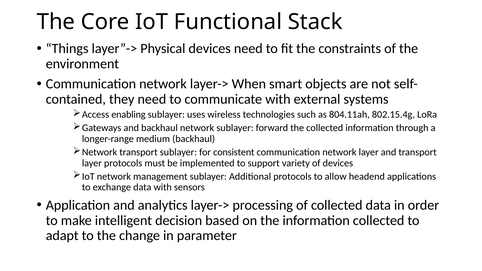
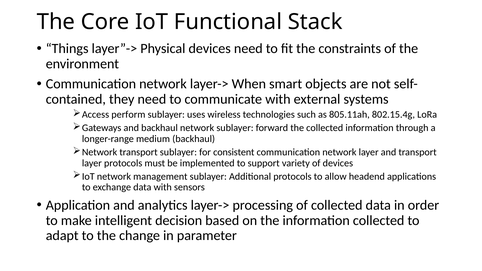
enabling: enabling -> perform (128, 115)
804.11ah: 804.11ah -> 805.11ah (349, 115)
